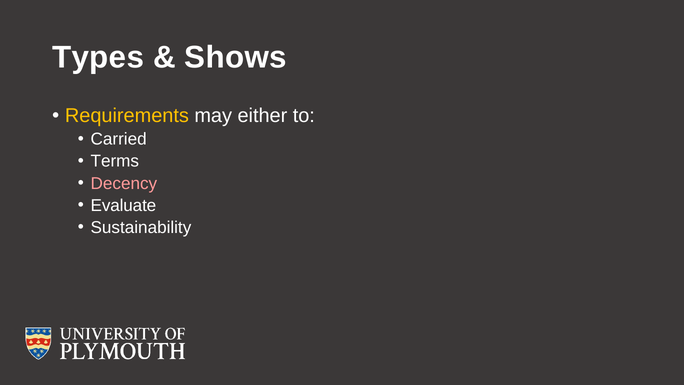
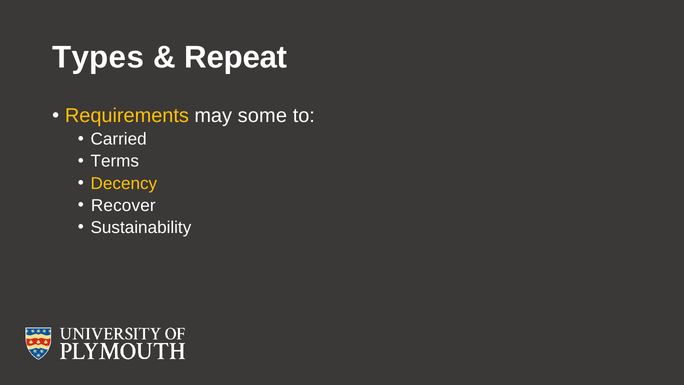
Shows: Shows -> Repeat (236, 57)
either: either -> some (262, 116)
Decency colour: pink -> yellow (124, 183)
Evaluate: Evaluate -> Recover (123, 205)
